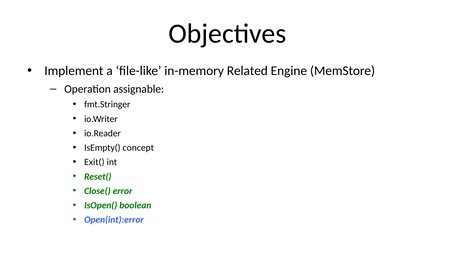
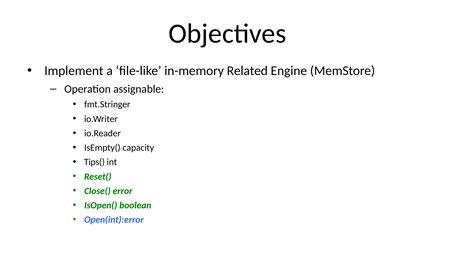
concept: concept -> capacity (138, 148)
Exit(: Exit( -> Tips( (94, 162)
